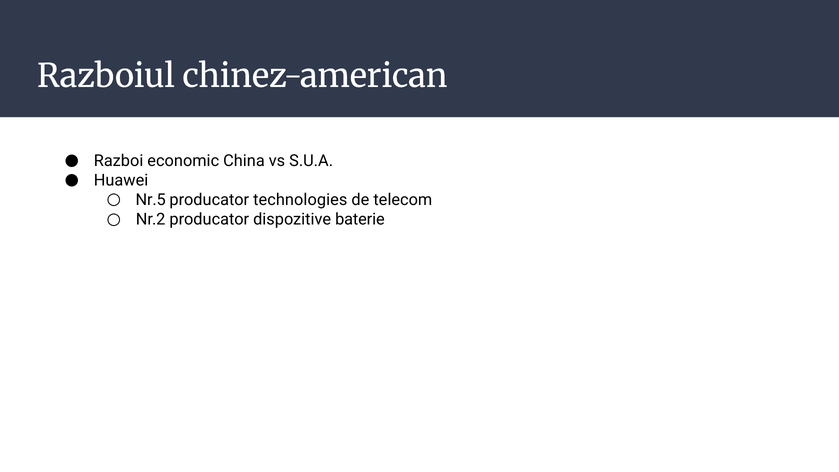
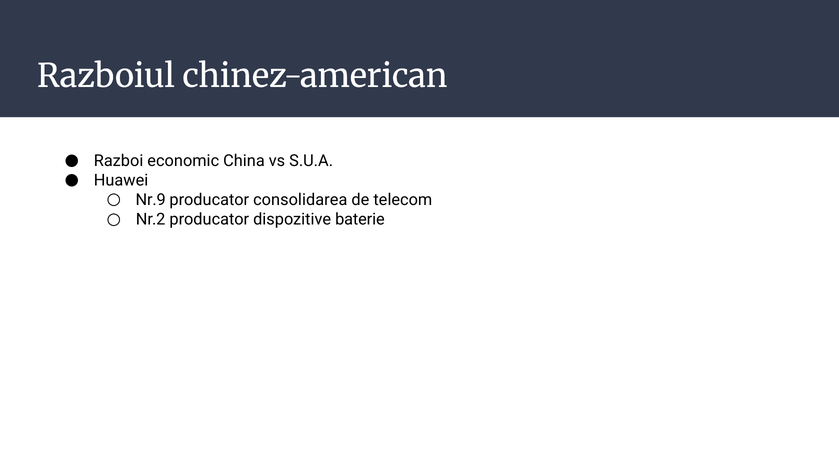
Nr.5: Nr.5 -> Nr.9 (151, 200)
technologies: technologies -> consolidarea (300, 200)
